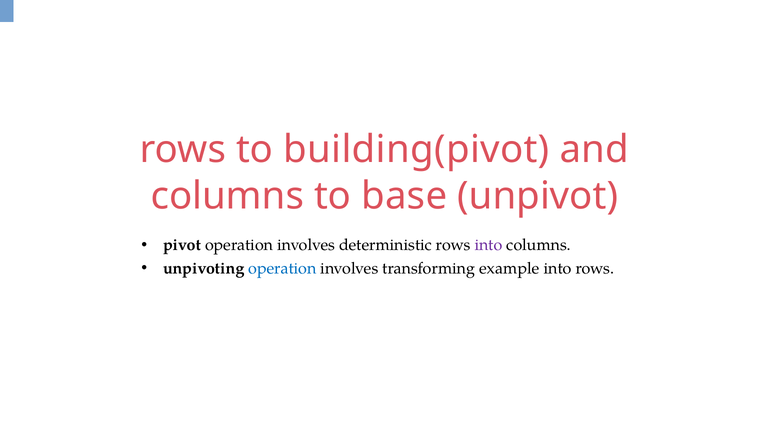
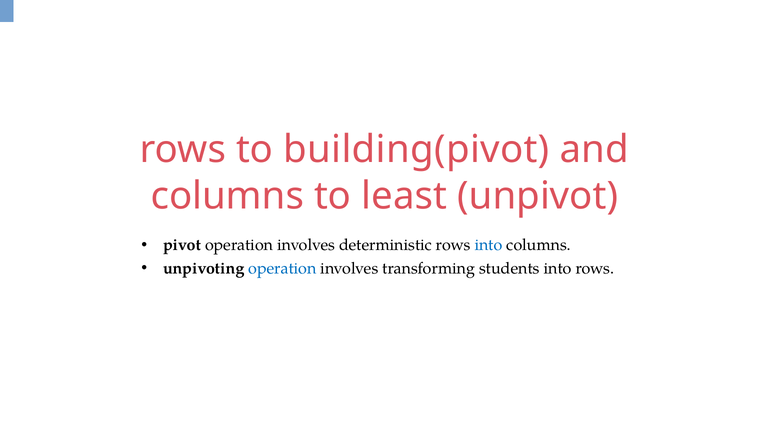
base: base -> least (404, 196)
into colour: purple -> blue (489, 245)
example: example -> students (509, 268)
